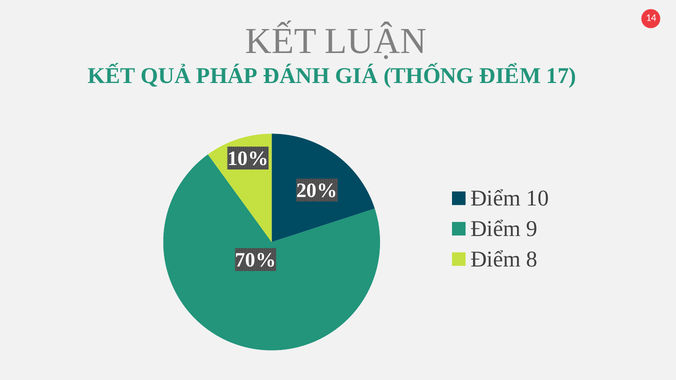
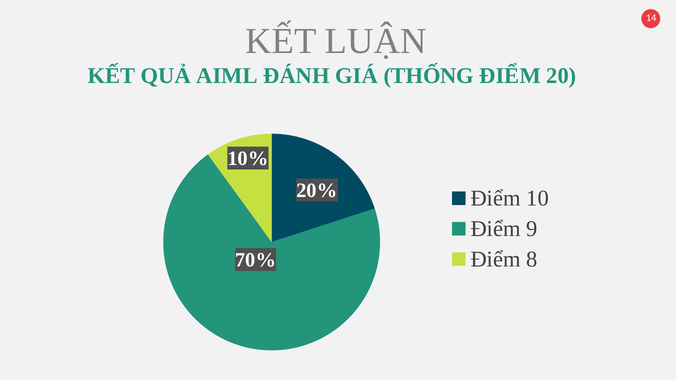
PHÁP: PHÁP -> AIML (227, 76)
17: 17 -> 20 (561, 76)
